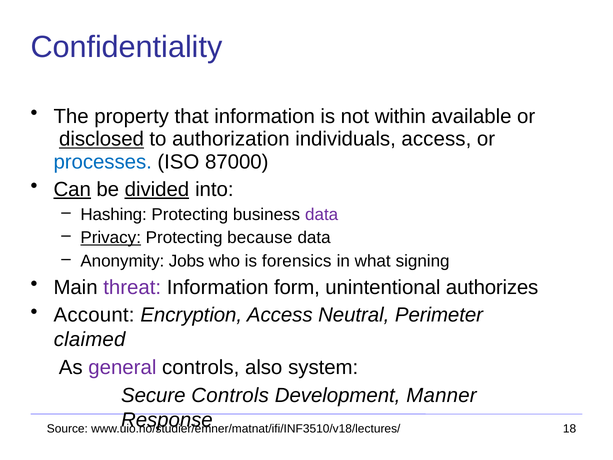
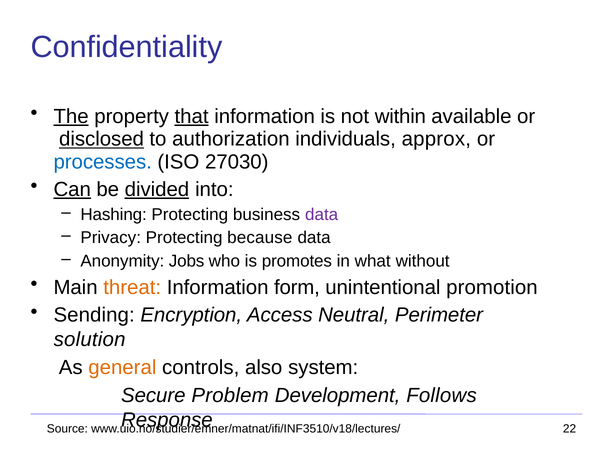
The underline: none -> present (71, 116)
that underline: none -> present (192, 116)
individuals access: access -> approx (436, 139)
87000: 87000 -> 27030 (237, 162)
Privacy underline: present -> none (111, 238)
forensics: forensics -> promotes (297, 261)
signing: signing -> without (423, 261)
threat colour: purple -> orange (132, 287)
authorizes: authorizes -> promotion (492, 287)
Account: Account -> Sending (94, 315)
claimed: claimed -> solution (90, 340)
general colour: purple -> orange (122, 367)
Secure Controls: Controls -> Problem (230, 395)
Manner: Manner -> Follows (441, 395)
18: 18 -> 22 (570, 429)
